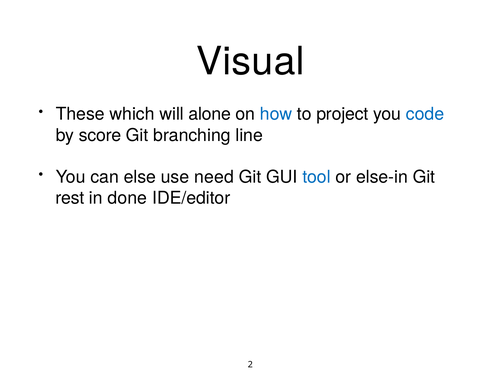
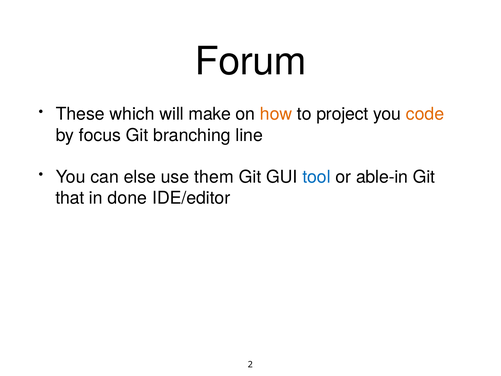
Visual: Visual -> Forum (251, 61)
alone: alone -> make (210, 114)
how colour: blue -> orange (276, 114)
code colour: blue -> orange (425, 114)
score: score -> focus (100, 135)
need: need -> them (214, 177)
else-in: else-in -> able-in (382, 177)
rest: rest -> that (70, 198)
